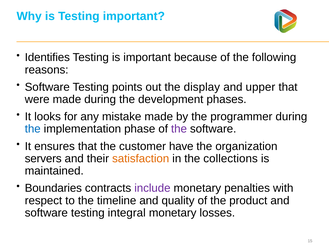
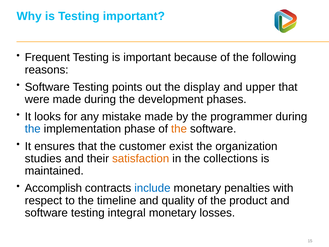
Identifies: Identifies -> Frequent (47, 57)
the colour: purple -> orange (179, 129)
have: have -> exist (181, 146)
servers: servers -> studies (43, 158)
Boundaries: Boundaries -> Accomplish (53, 188)
include colour: purple -> blue (152, 188)
